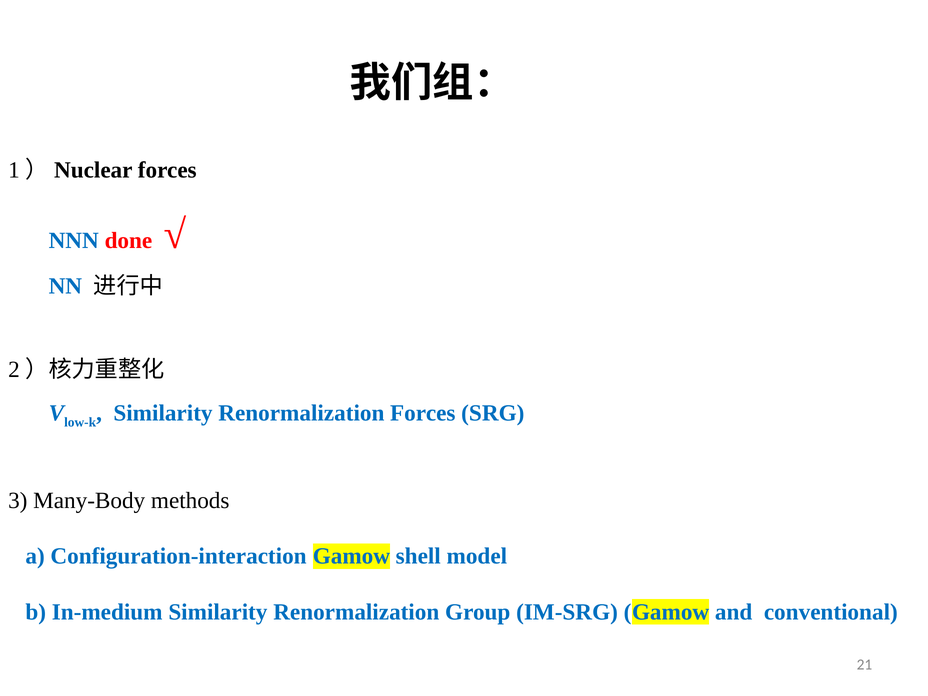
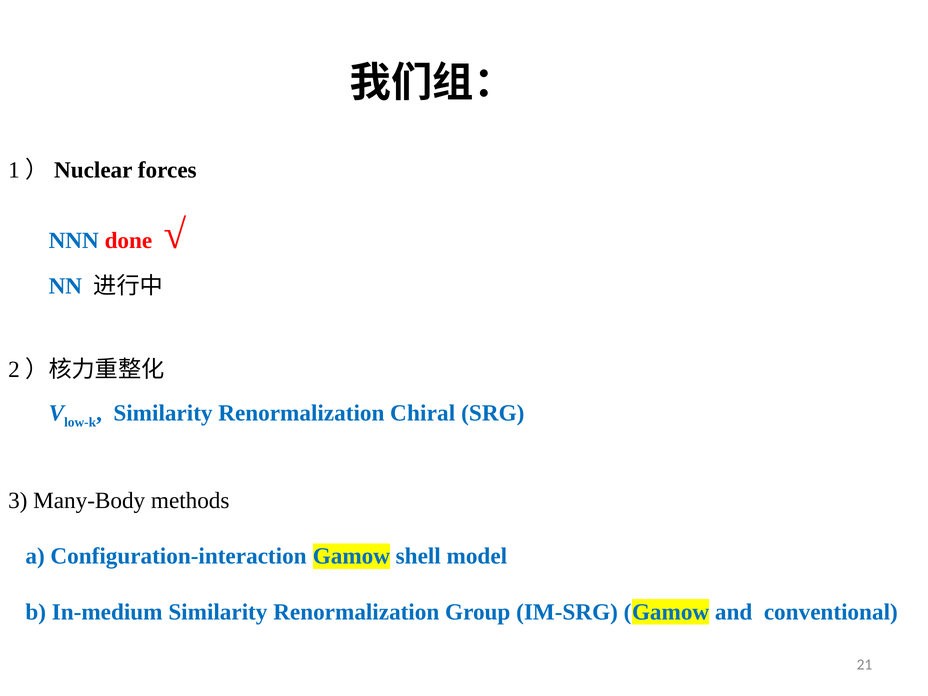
Renormalization Forces: Forces -> Chiral (423, 413)
